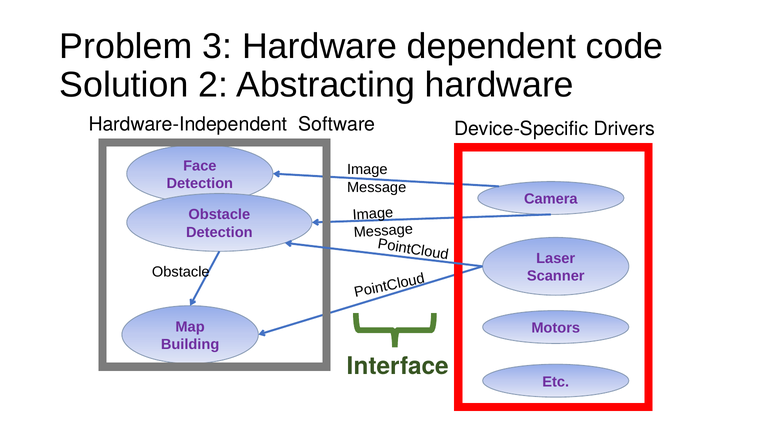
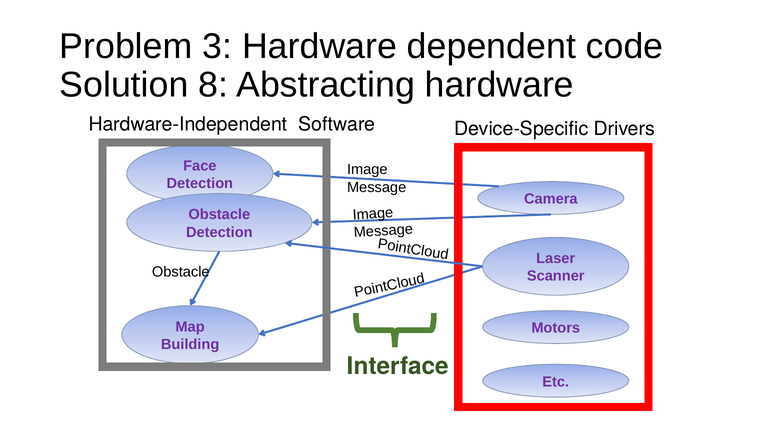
2: 2 -> 8 (213, 85)
